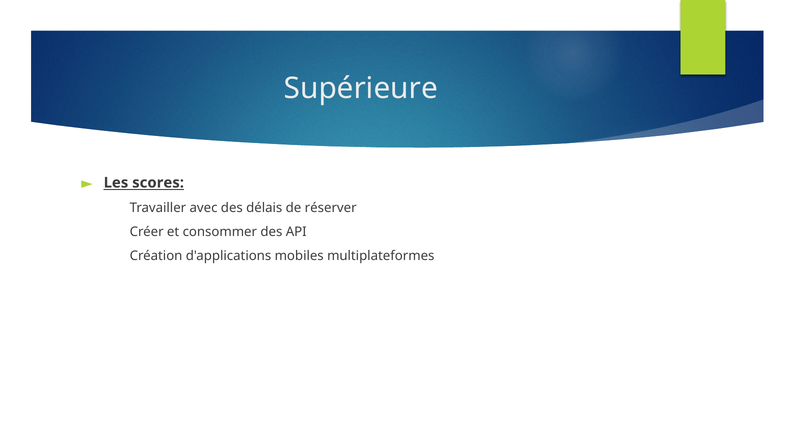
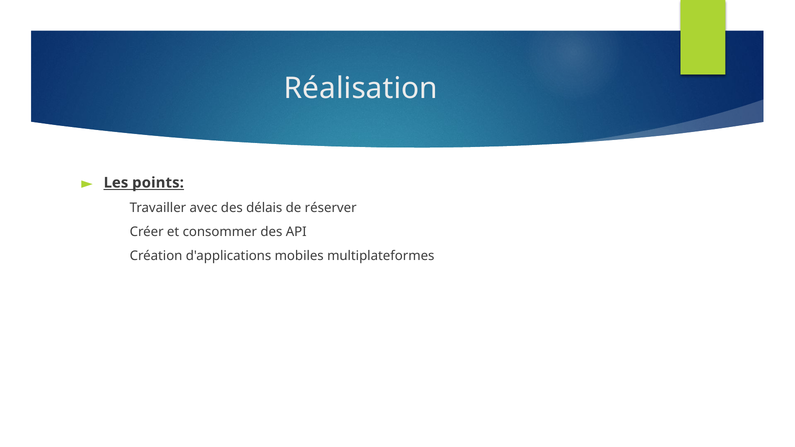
Supérieure: Supérieure -> Réalisation (361, 89)
scores: scores -> points (158, 183)
